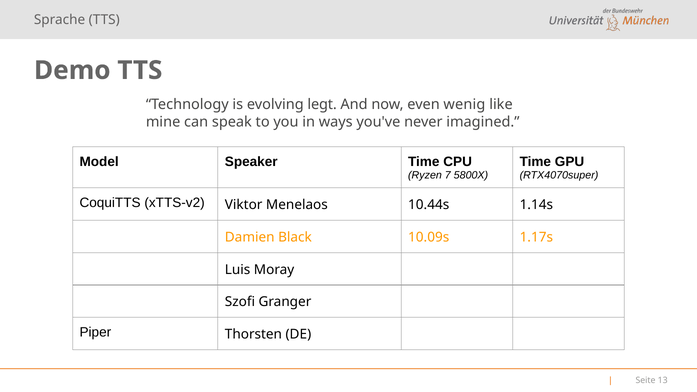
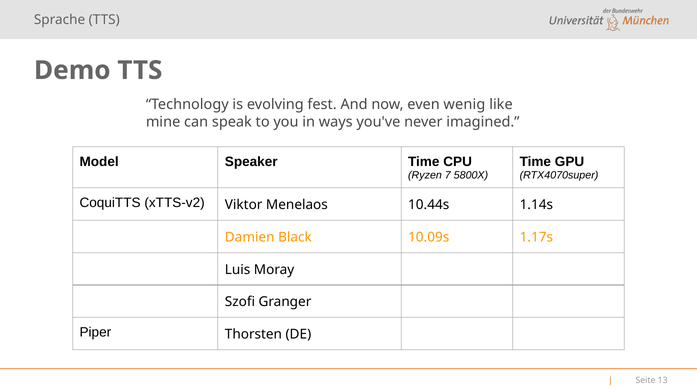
legt: legt -> fest (322, 105)
